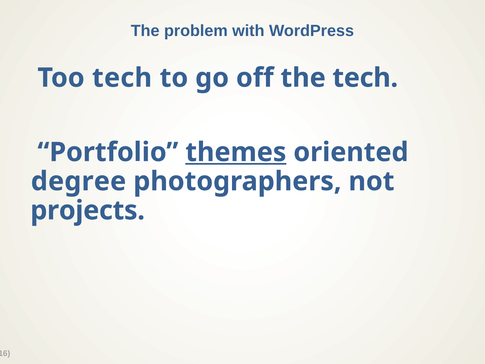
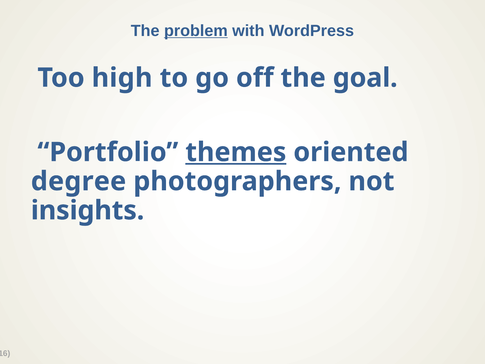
problem underline: none -> present (196, 31)
Too tech: tech -> high (122, 78)
the tech: tech -> goal (365, 78)
projects: projects -> insights (88, 210)
